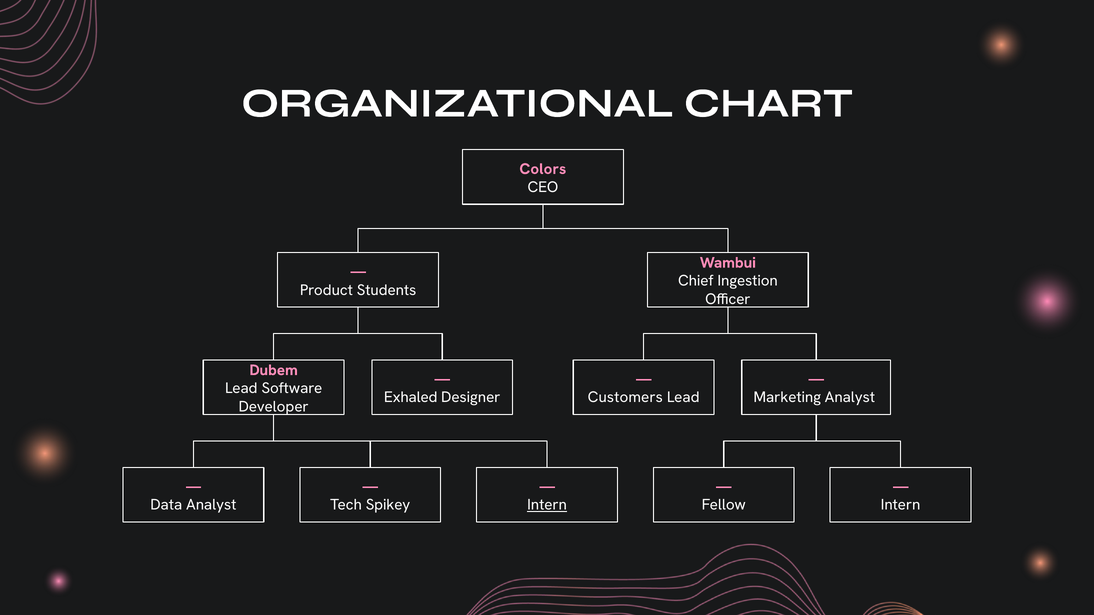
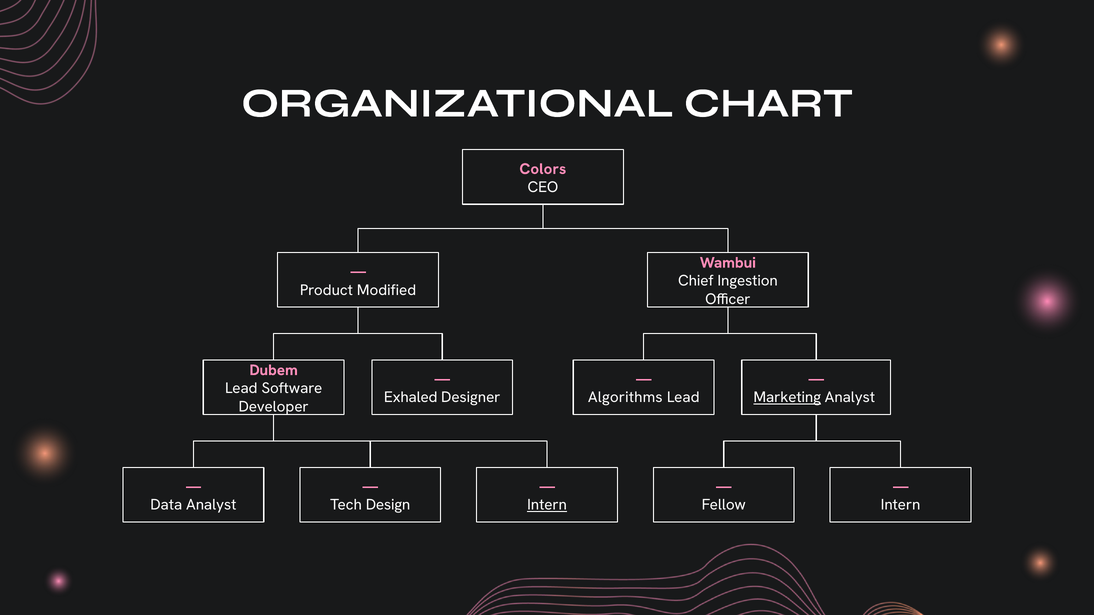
Students: Students -> Modified (387, 290)
Customers: Customers -> Algorithms (625, 398)
Marketing underline: none -> present (787, 398)
Spikey: Spikey -> Design (388, 505)
